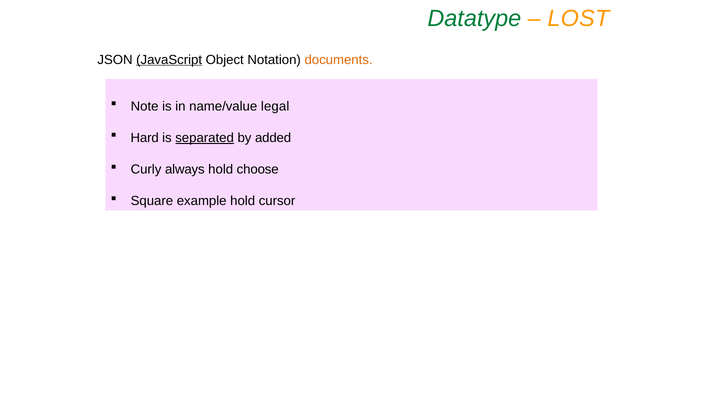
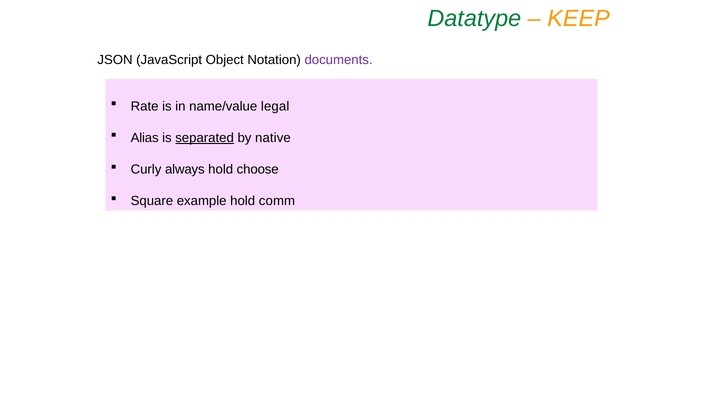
LOST: LOST -> KEEP (579, 18)
JavaScript underline: present -> none (169, 60)
documents colour: orange -> purple (339, 60)
Note: Note -> Rate (145, 106)
Hard: Hard -> Alias (145, 138)
added: added -> native (273, 138)
cursor: cursor -> comm (277, 201)
